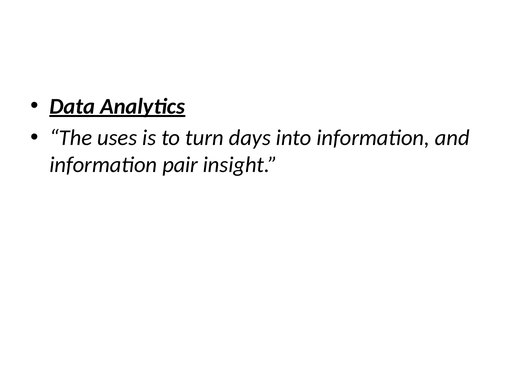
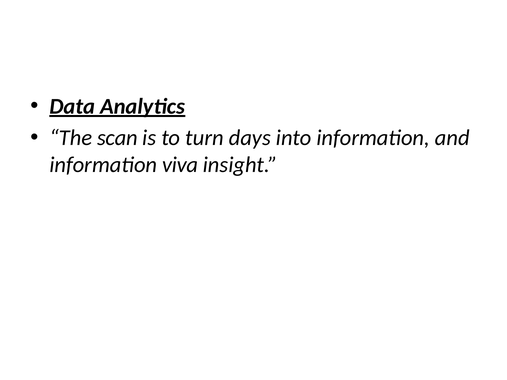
uses: uses -> scan (117, 138)
pair: pair -> viva (180, 165)
